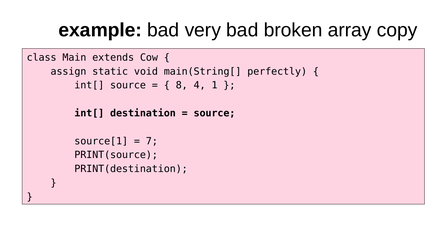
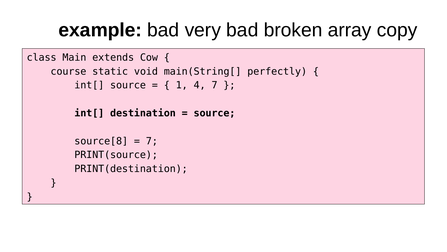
assign: assign -> course (68, 71)
8: 8 -> 1 (182, 85)
4 1: 1 -> 7 (215, 85)
source[1: source[1 -> source[8 (101, 141)
